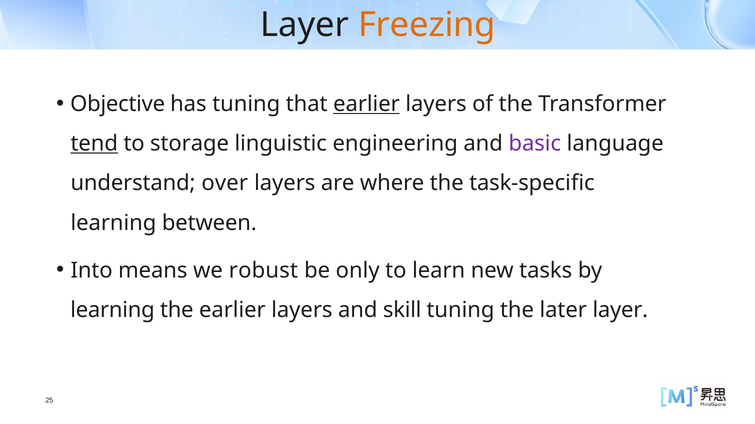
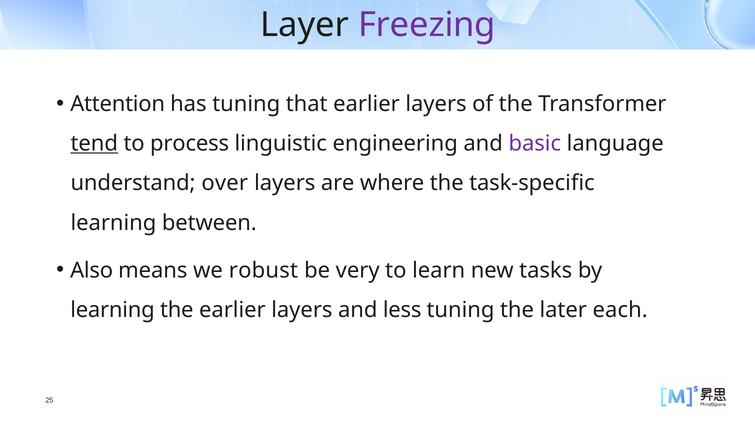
Freezing colour: orange -> purple (427, 25)
Objective: Objective -> Attention (118, 104)
earlier underline: present -> none (366, 104)
storage: storage -> process (190, 144)
Into: Into -> Also (92, 271)
only: only -> very (358, 271)
skill: skill -> less (402, 310)
later layer: layer -> each (620, 310)
